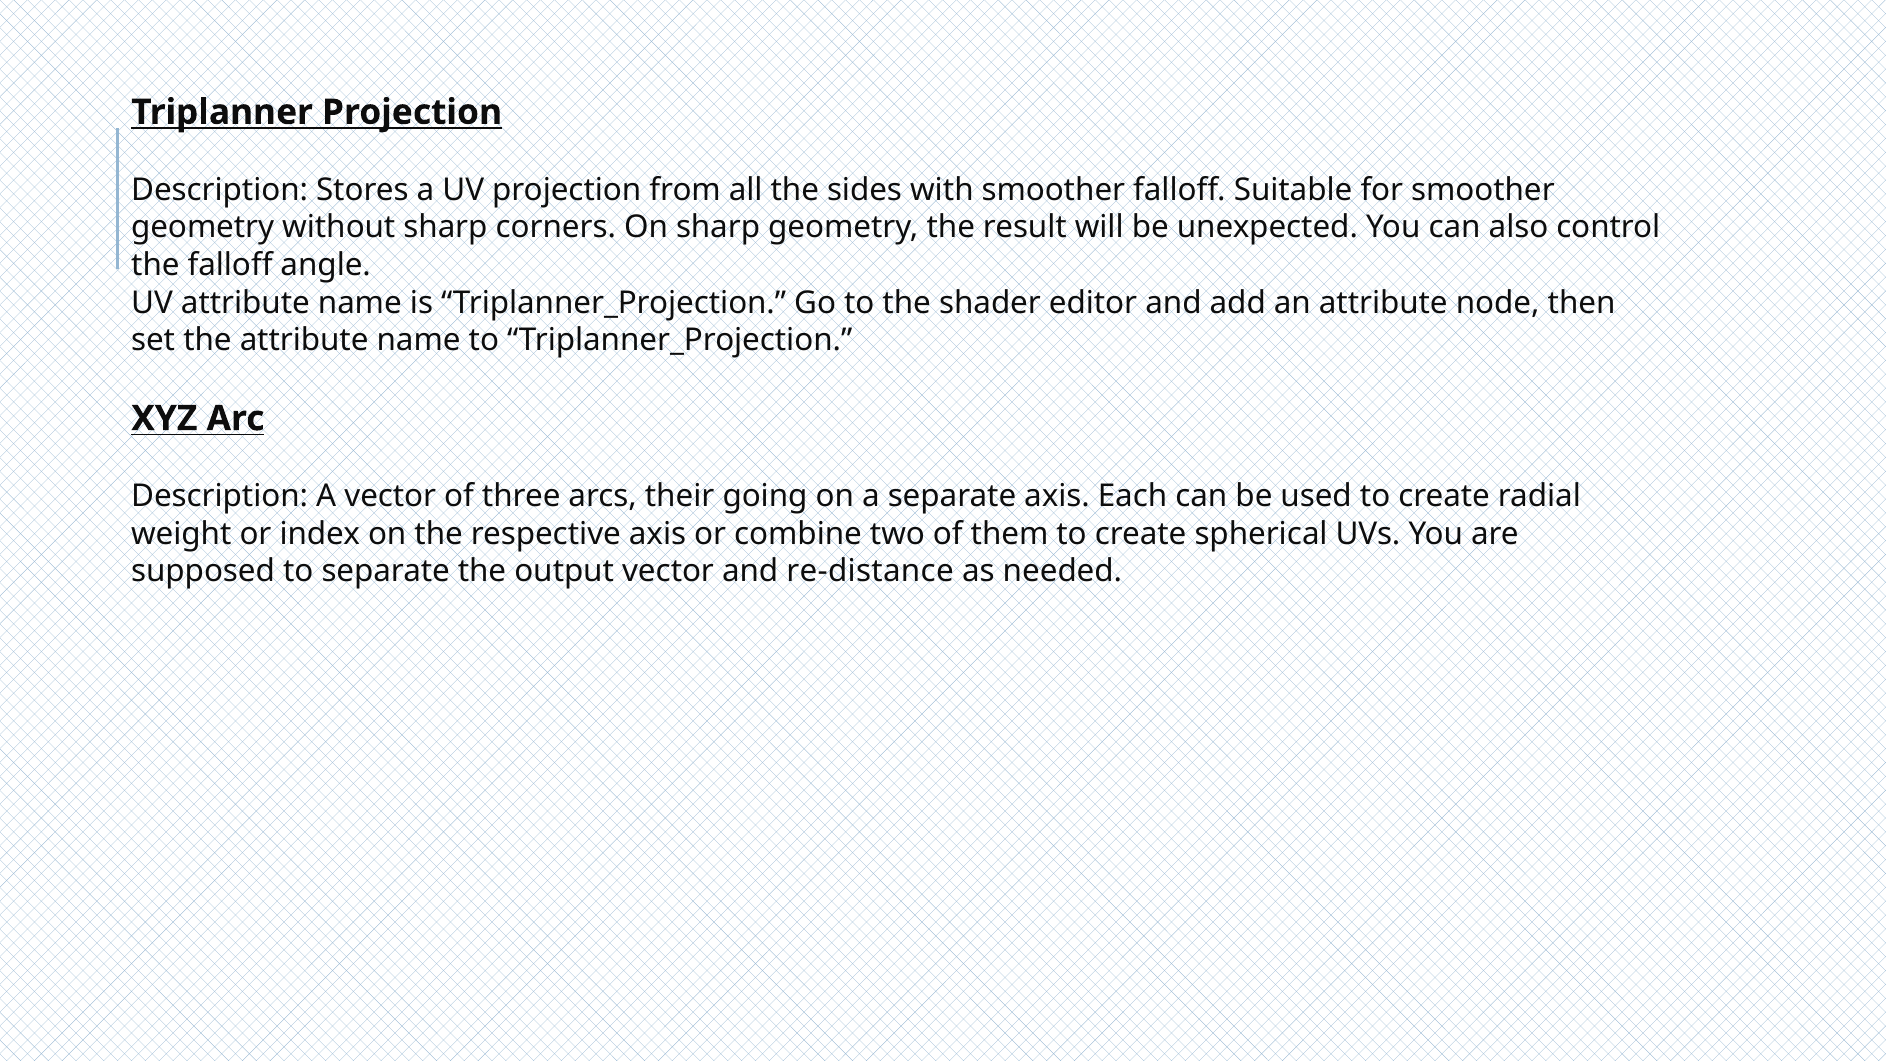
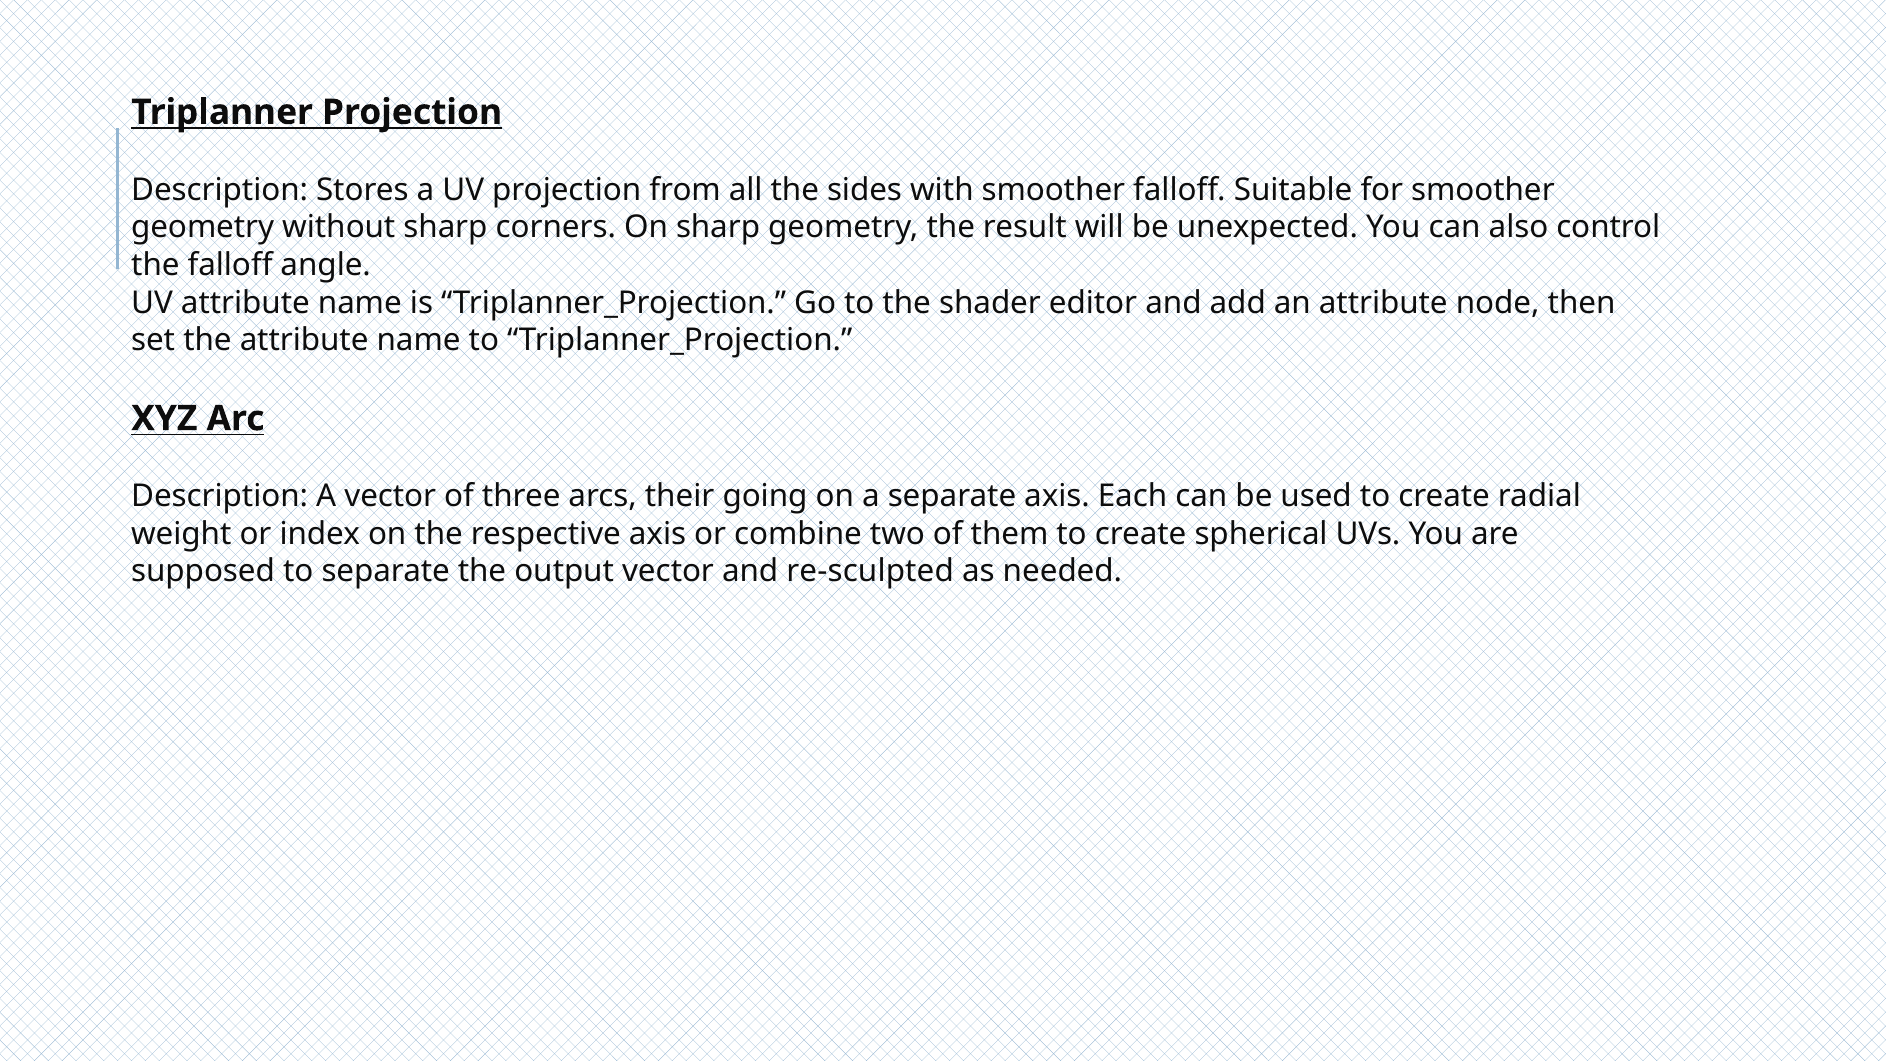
re‑distance: re‑distance -> re‑sculpted (870, 571)
